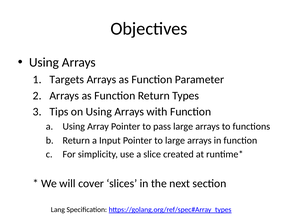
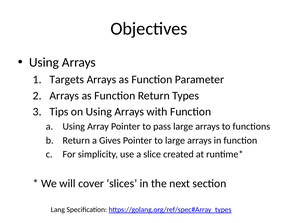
Input: Input -> Gives (110, 141)
